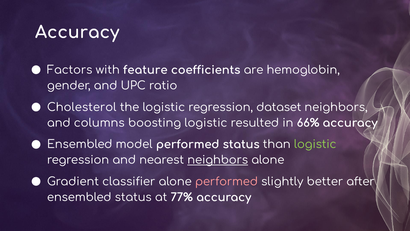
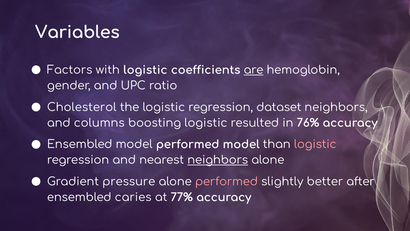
Accuracy: Accuracy -> Variables (77, 32)
with feature: feature -> logistic (145, 70)
are underline: none -> present (254, 70)
66%: 66% -> 76% (308, 123)
performed status: status -> model (241, 144)
logistic colour: light green -> pink (315, 144)
classifier: classifier -> pressure (129, 181)
ensembled status: status -> caries (133, 197)
